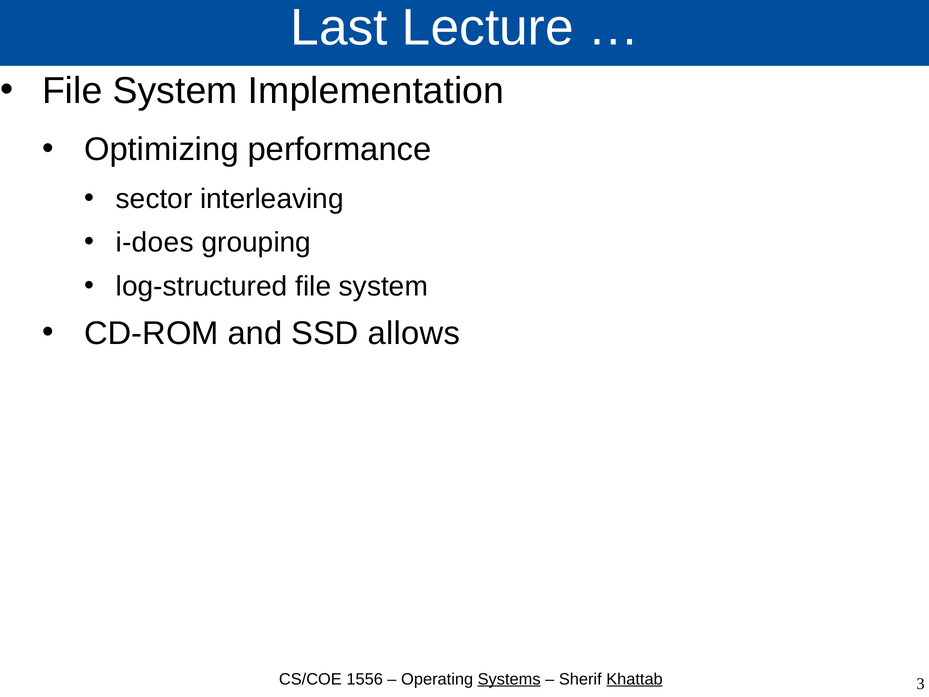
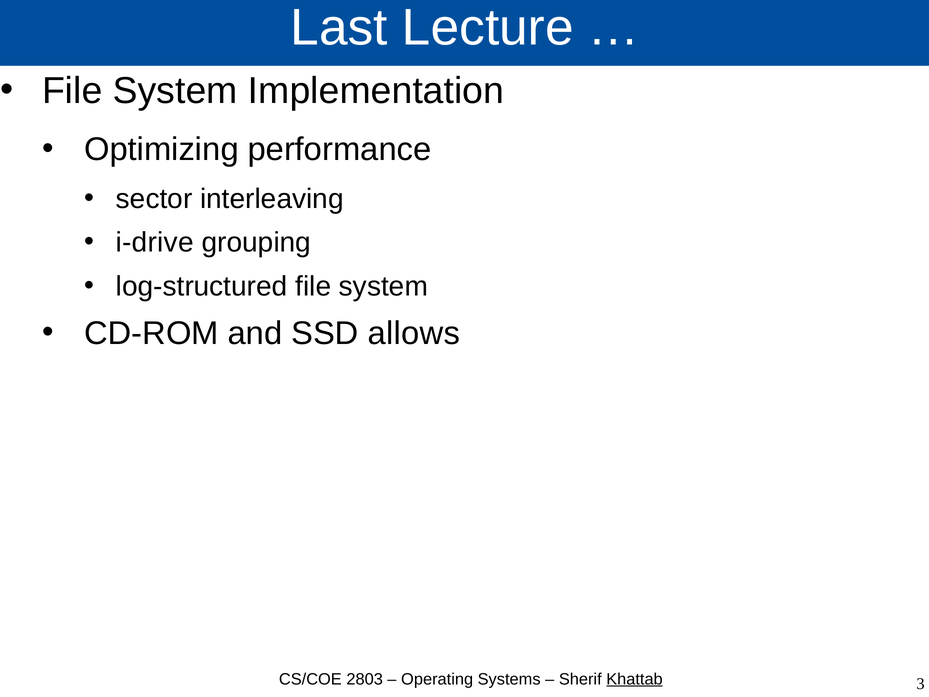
i-does: i-does -> i-drive (155, 243)
1556: 1556 -> 2803 (365, 679)
Systems underline: present -> none (509, 679)
